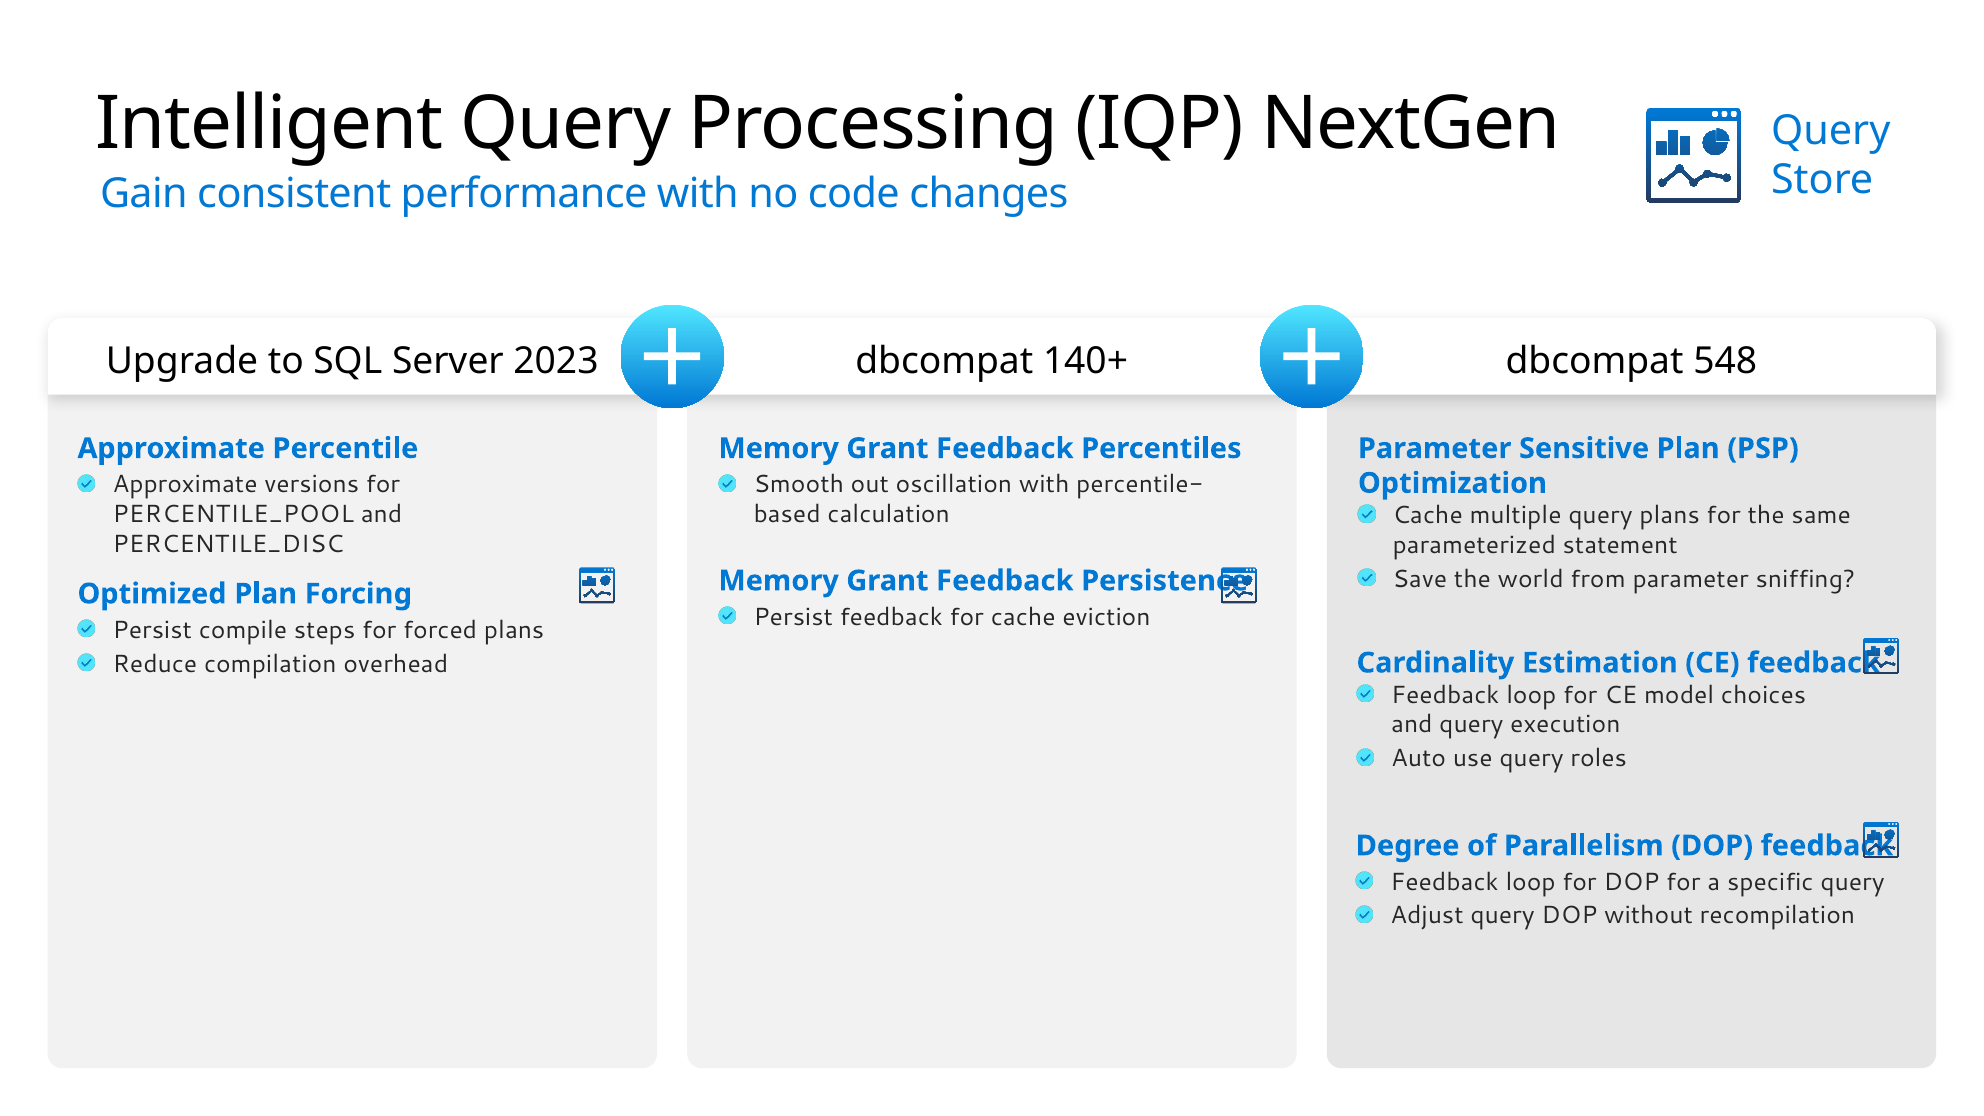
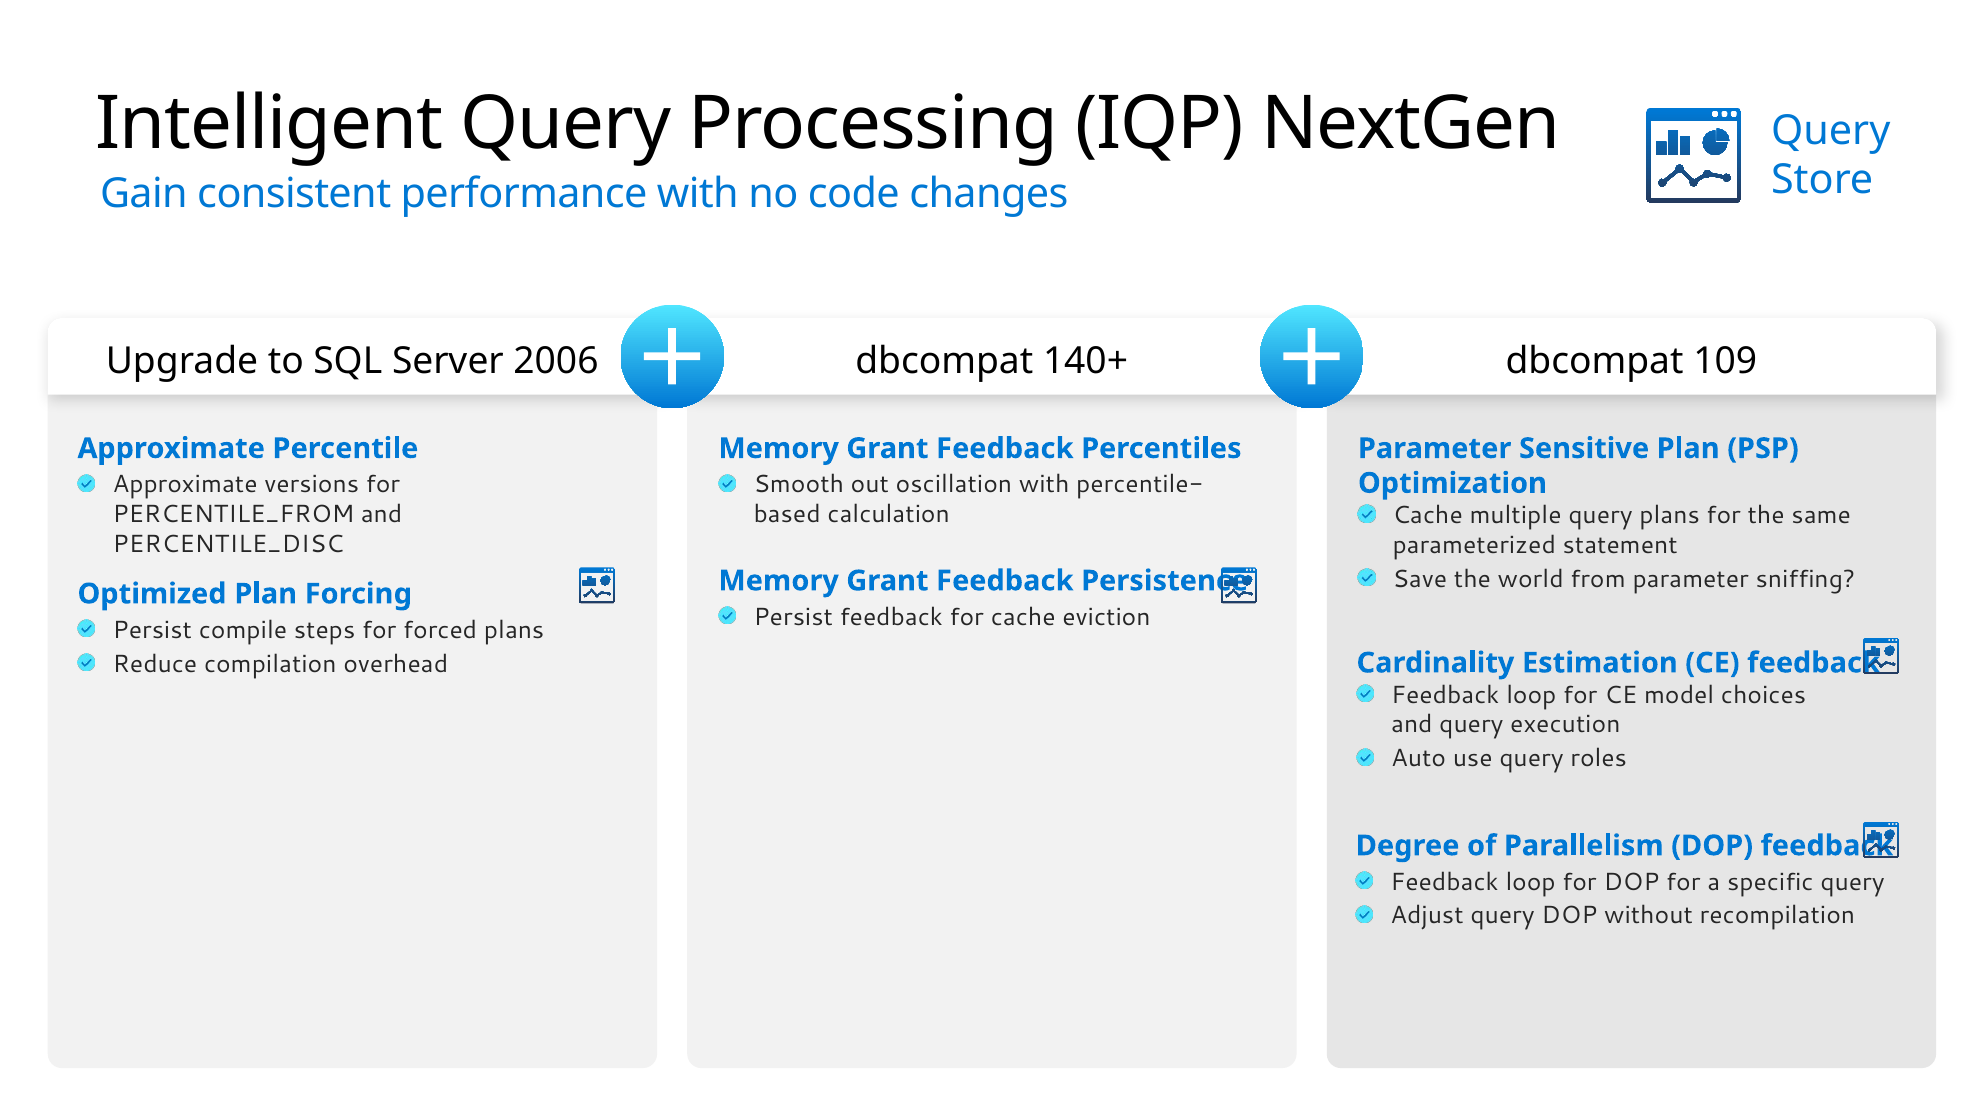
2023: 2023 -> 2006 (556, 361)
548: 548 -> 109 (1725, 361)
PERCENTILE_POOL: PERCENTILE_POOL -> PERCENTILE_FROM (233, 514)
